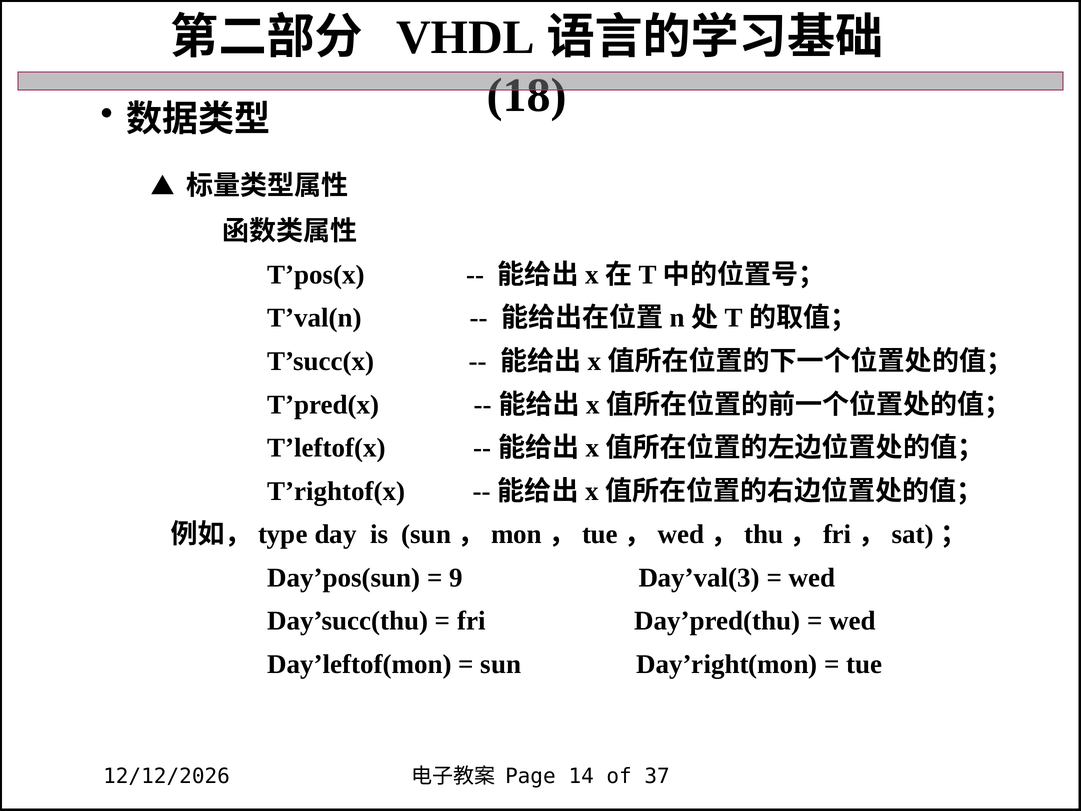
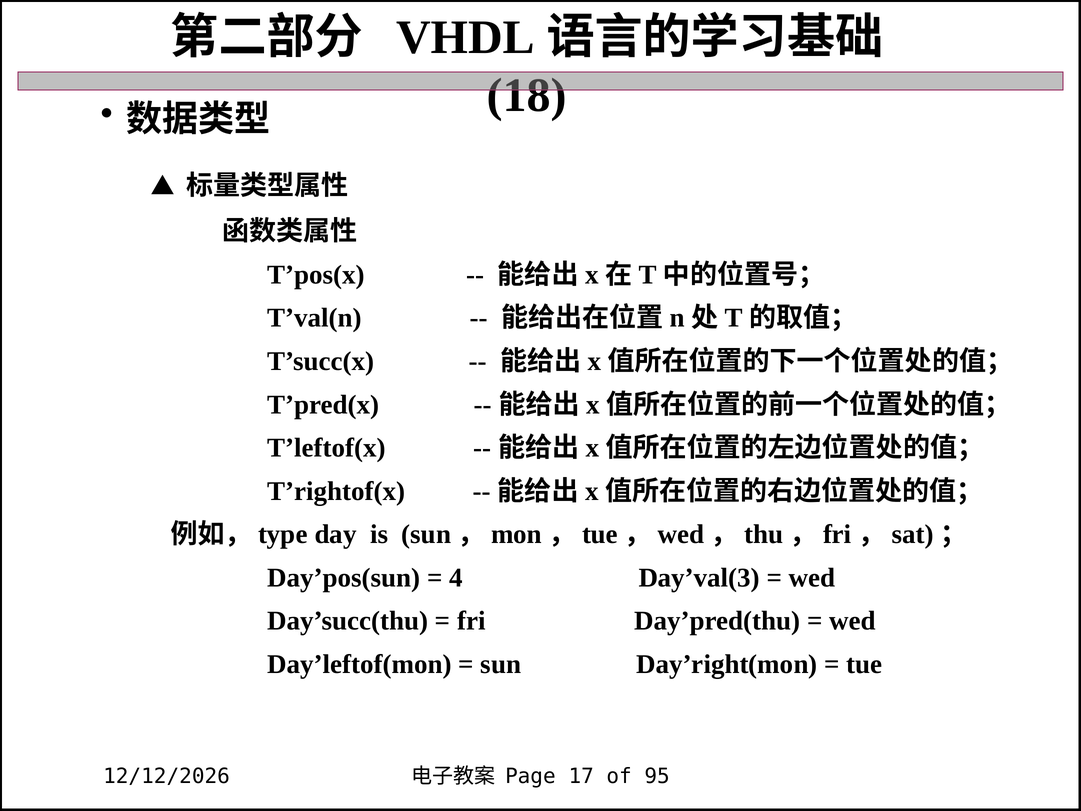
9: 9 -> 4 (456, 577)
14: 14 -> 17 (581, 776)
37: 37 -> 95 (657, 776)
